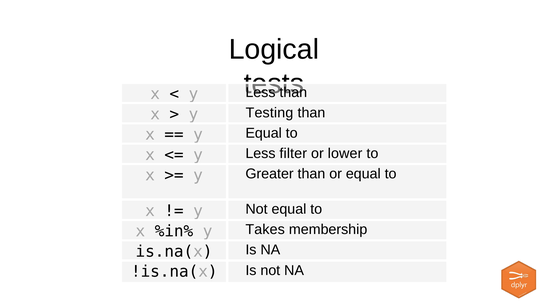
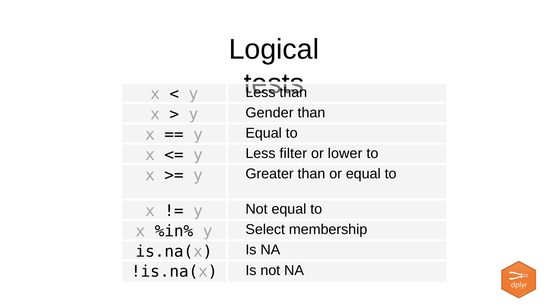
Testing: Testing -> Gender (269, 113)
Takes: Takes -> Select (265, 230)
